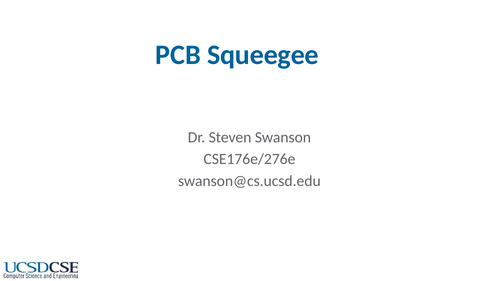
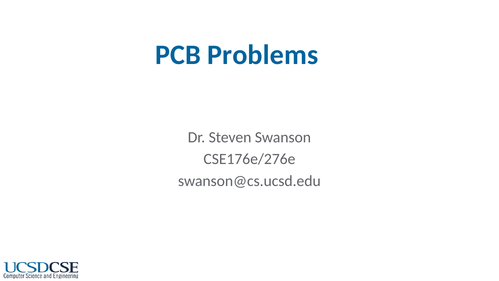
Squeegee: Squeegee -> Problems (263, 55)
